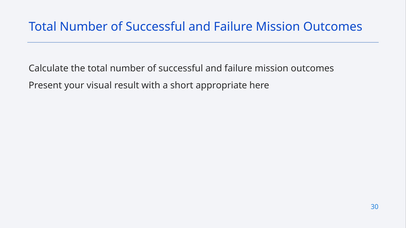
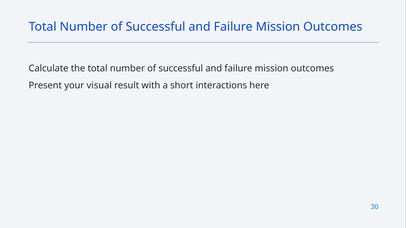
appropriate: appropriate -> interactions (221, 86)
